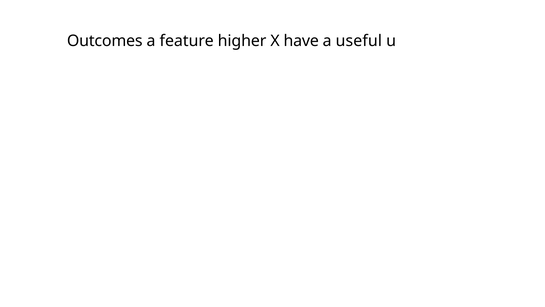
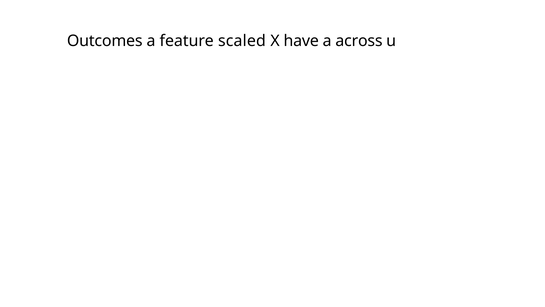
higher: higher -> scaled (242, 41)
useful: useful -> across (359, 41)
